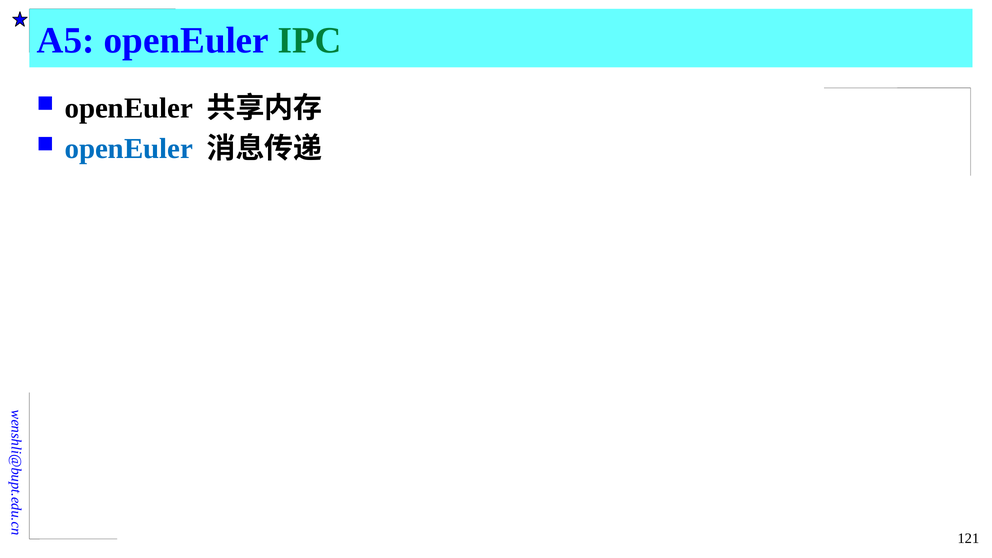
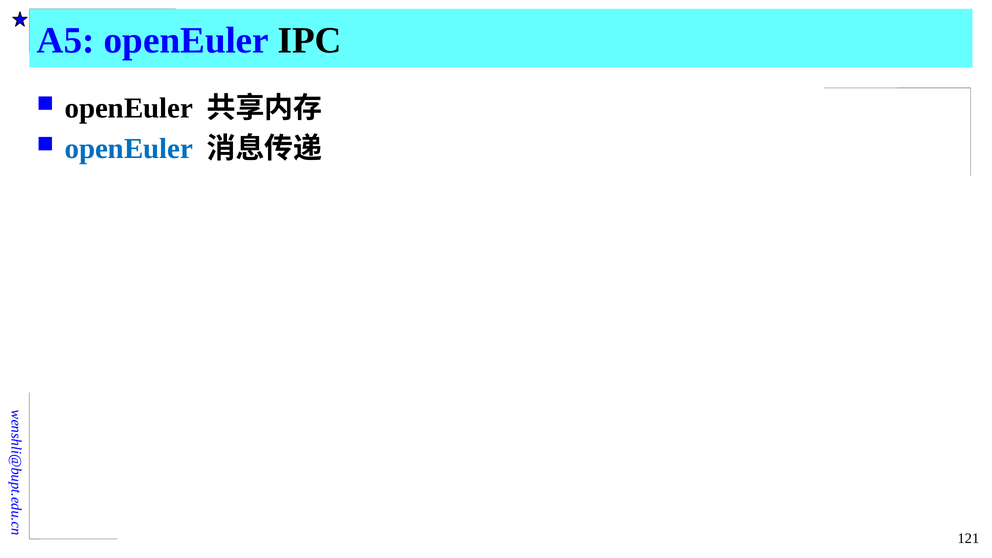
IPC colour: green -> black (310, 41)
